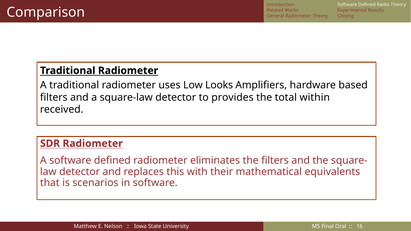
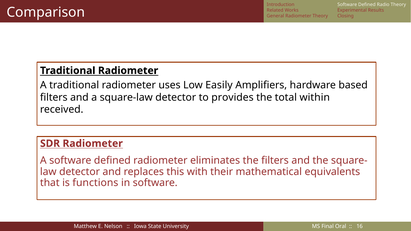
Looks: Looks -> Easily (219, 85)
scenarios: scenarios -> functions (95, 183)
